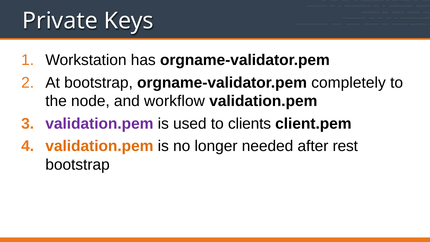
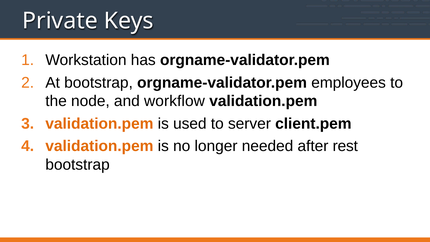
completely: completely -> employees (349, 83)
validation.pem colour: purple -> orange (99, 124)
clients: clients -> server (249, 124)
